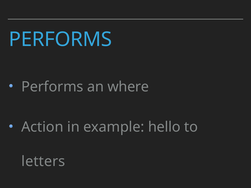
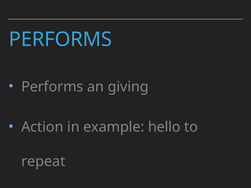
where: where -> giving (128, 87)
letters: letters -> repeat (43, 162)
